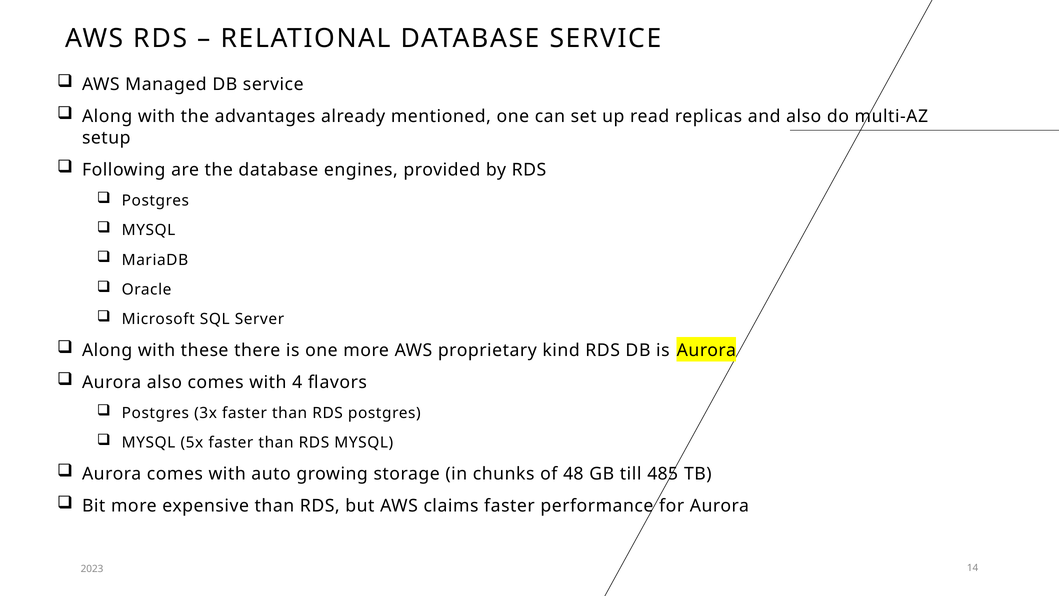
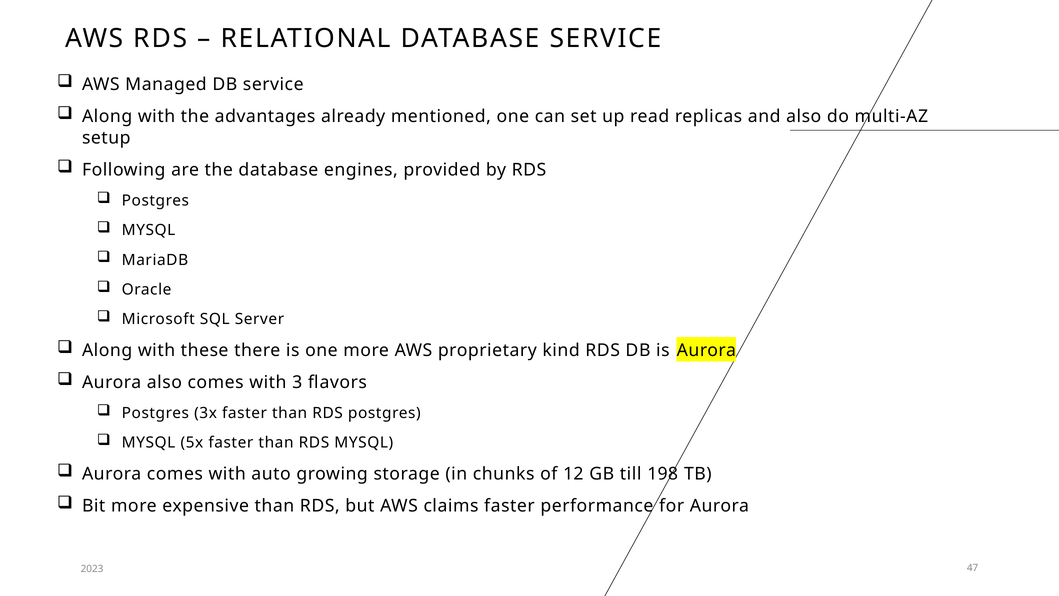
4: 4 -> 3 (297, 382)
48: 48 -> 12 (573, 474)
485: 485 -> 198 (663, 474)
14: 14 -> 47 (973, 568)
